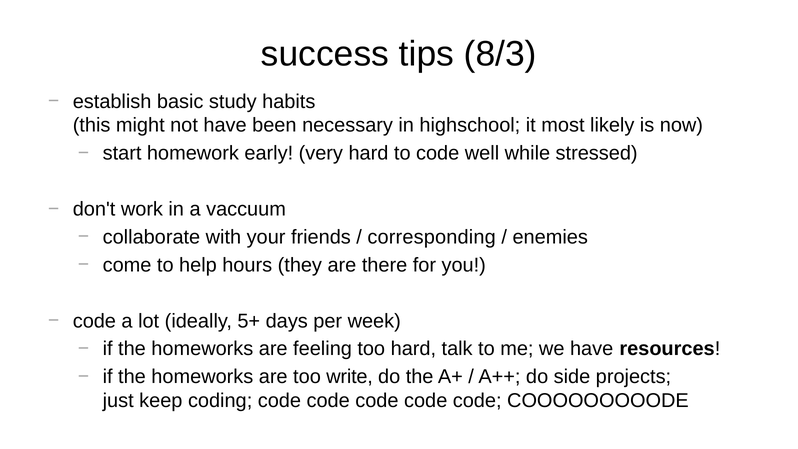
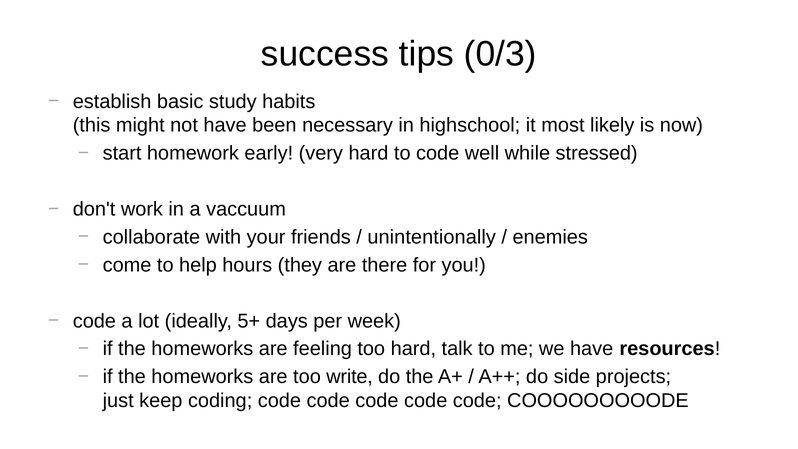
8/3: 8/3 -> 0/3 (500, 54)
corresponding: corresponding -> unintentionally (432, 237)
